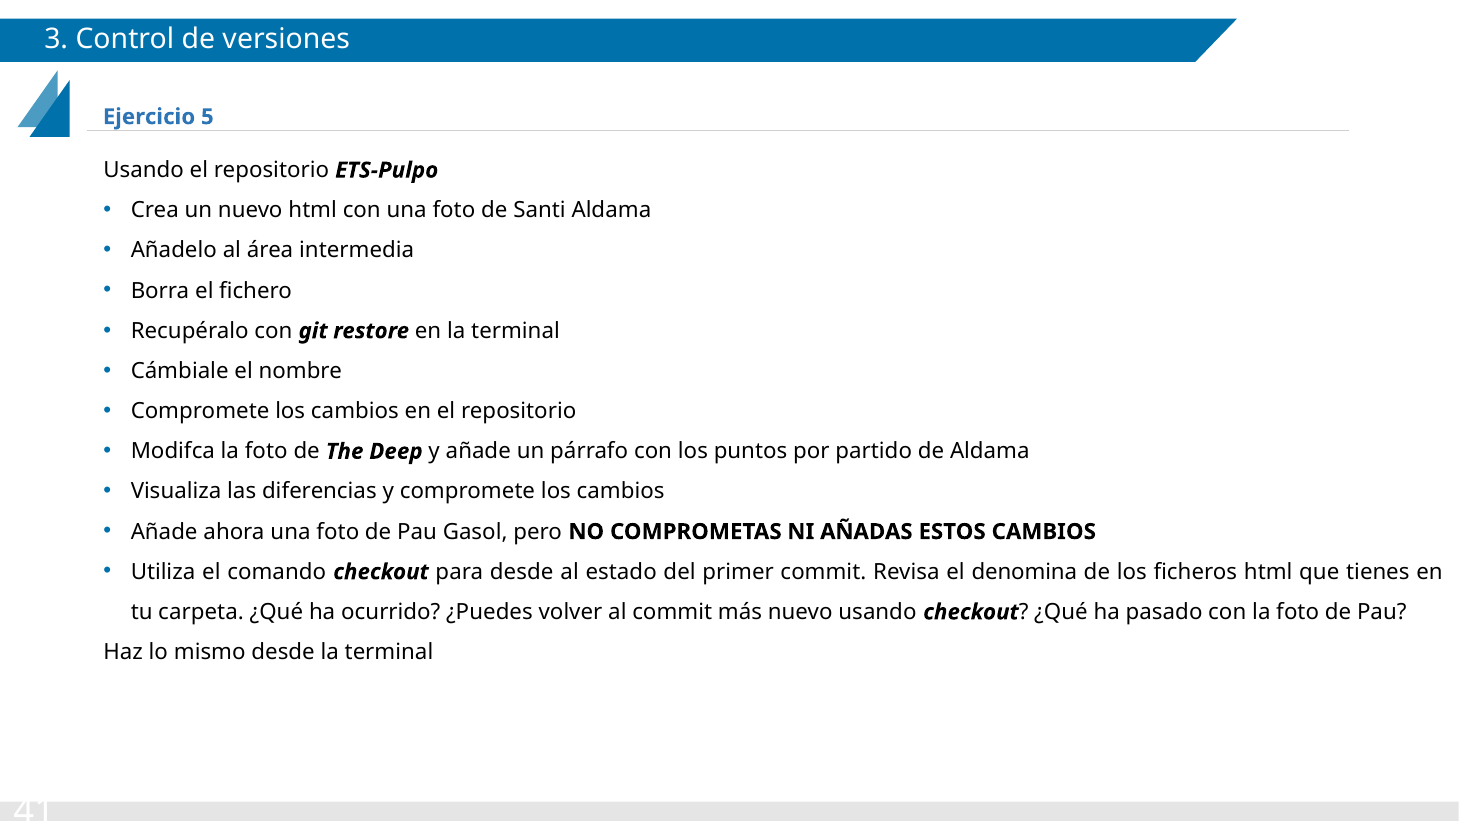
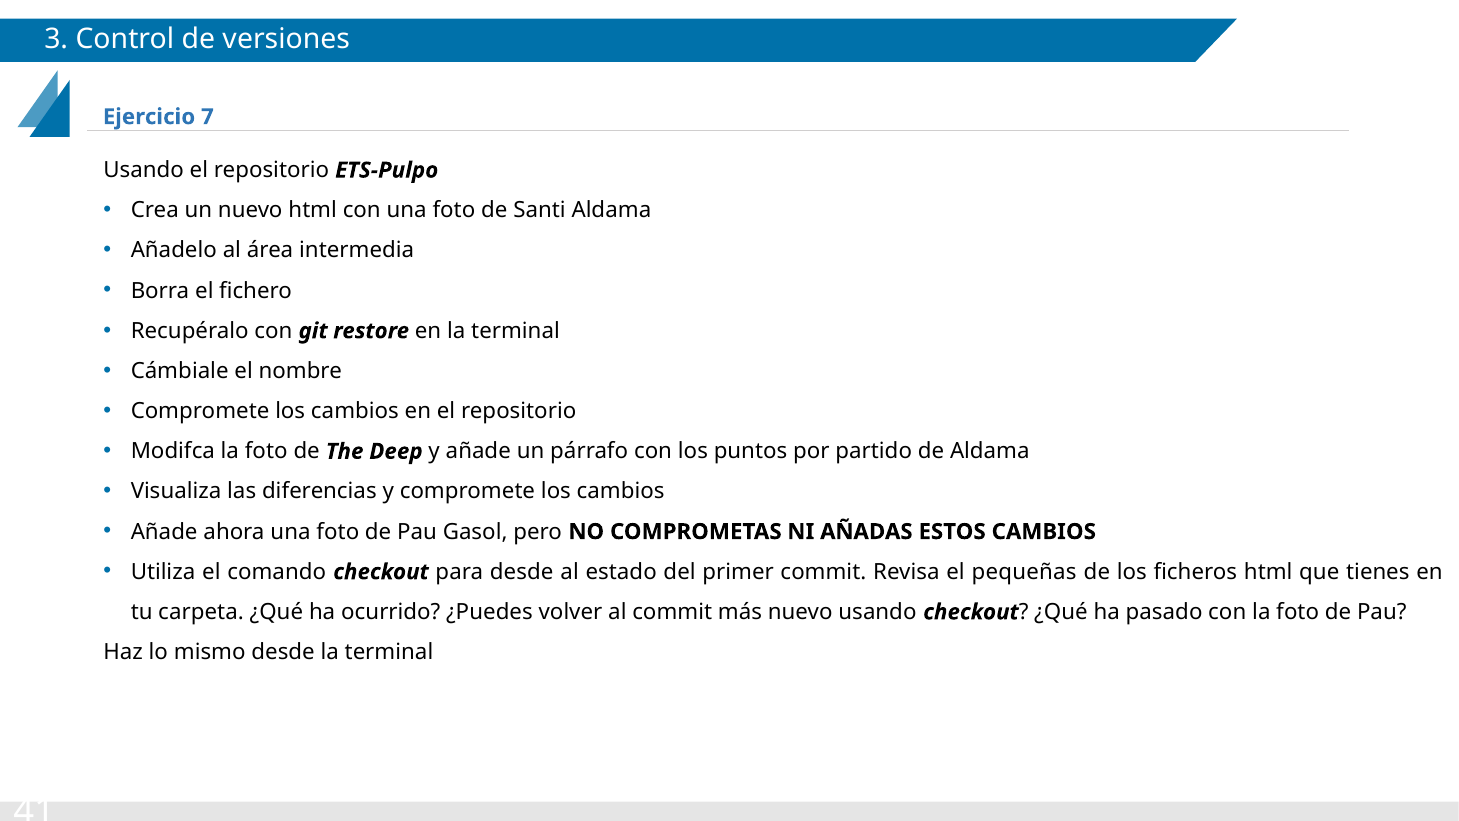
5: 5 -> 7 (207, 117)
denomina: denomina -> pequeñas (1024, 572)
